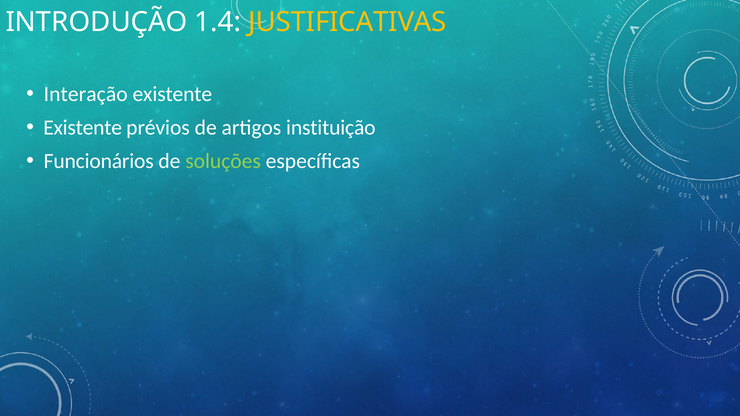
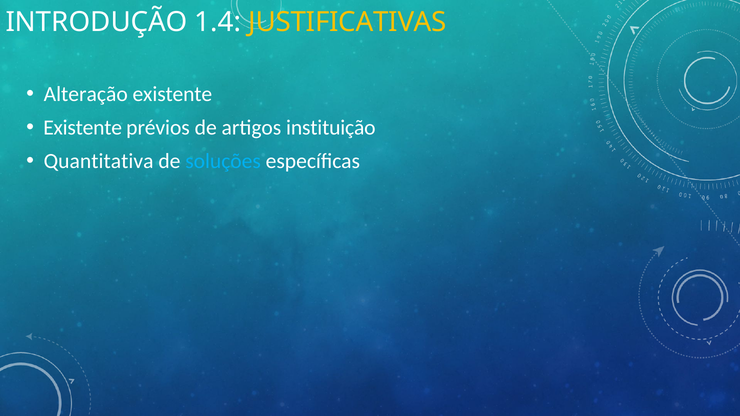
Interação: Interação -> Alteração (86, 94)
Funcionários: Funcionários -> Quantitativa (99, 161)
soluções colour: light green -> light blue (223, 161)
